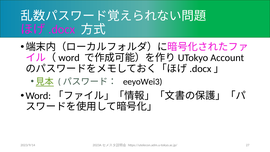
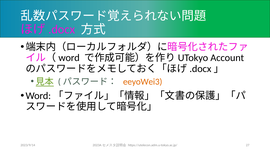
eeyoWei3 colour: black -> orange (143, 82)
